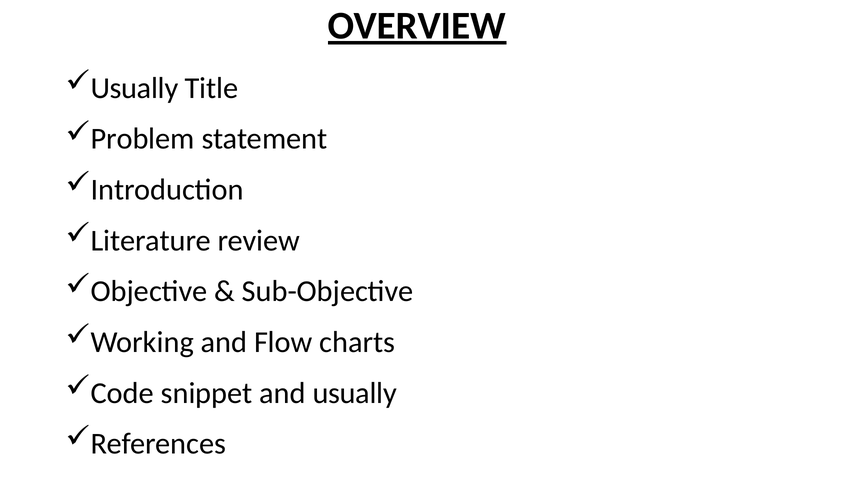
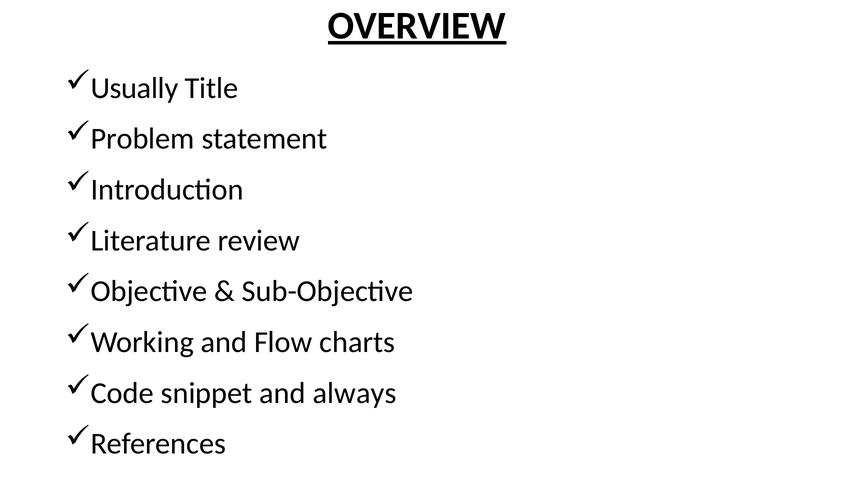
and usually: usually -> always (354, 394)
